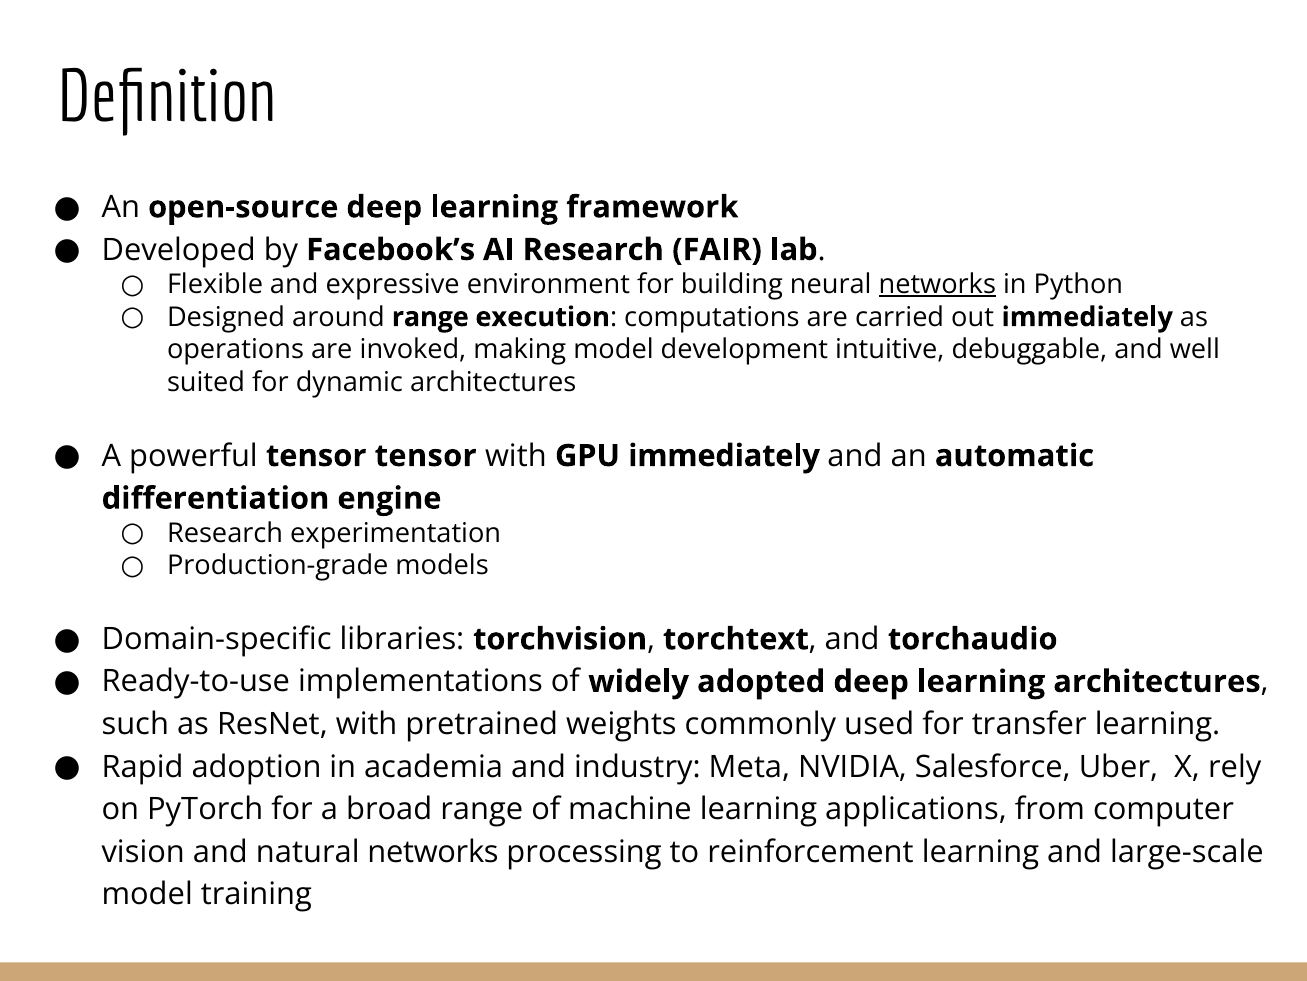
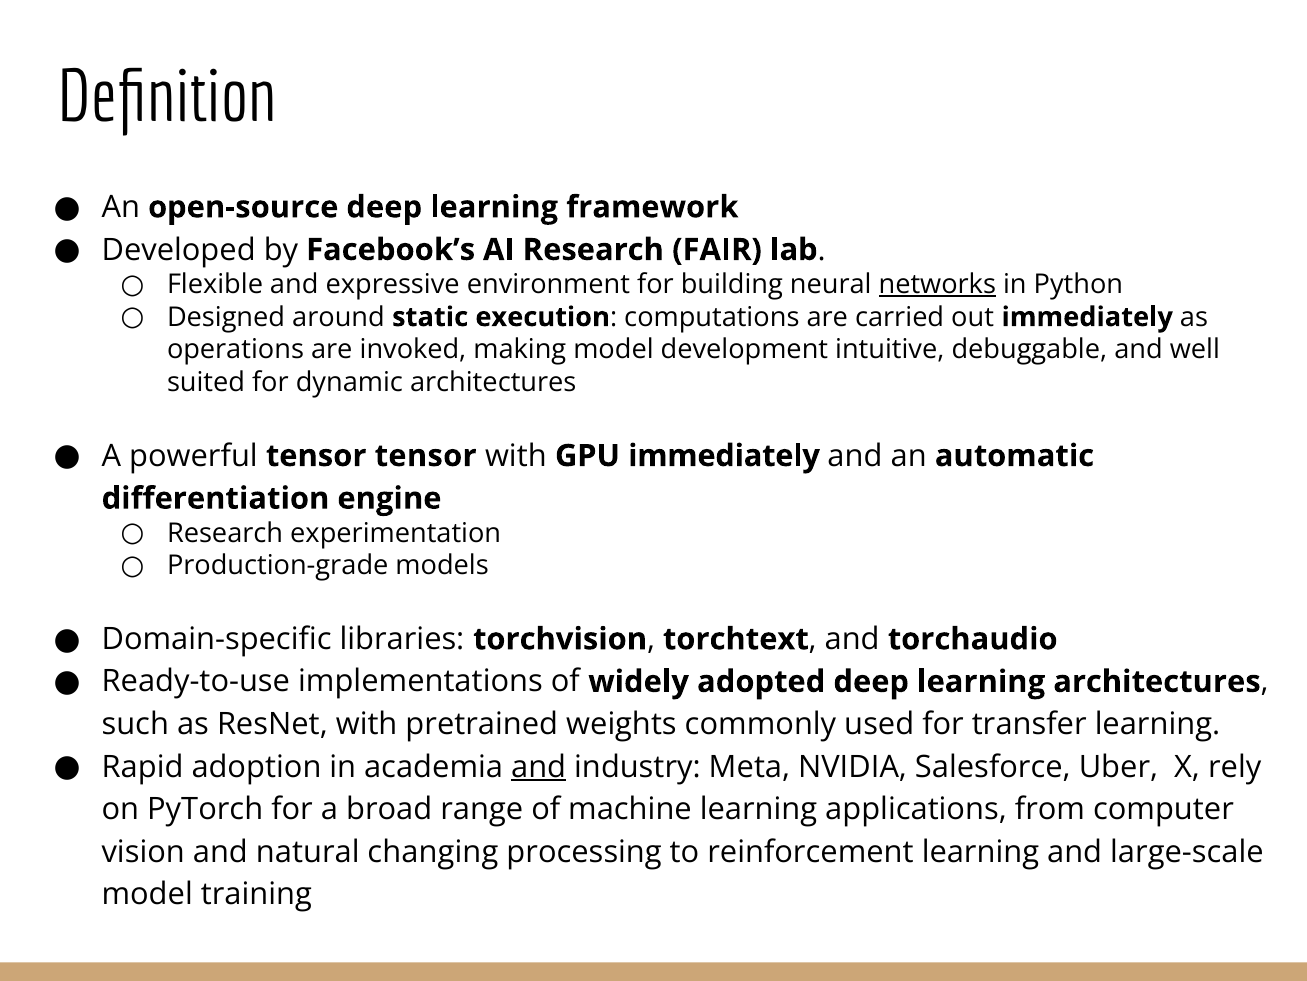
around range: range -> static (430, 317)
and underline: none -> present (539, 766)
natural networks: networks -> changing (433, 851)
